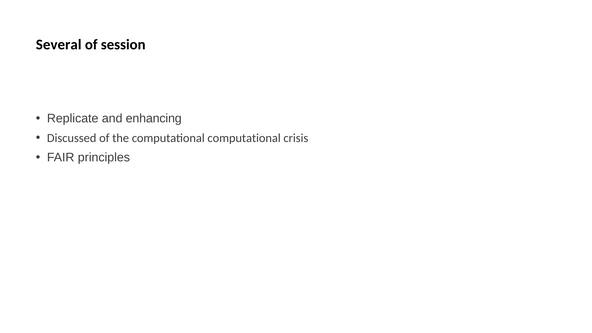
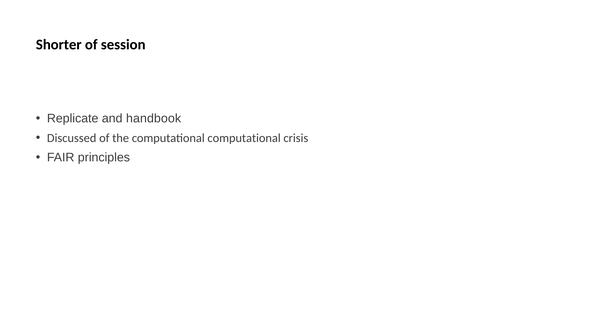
Several: Several -> Shorter (59, 45)
enhancing: enhancing -> handbook (154, 118)
